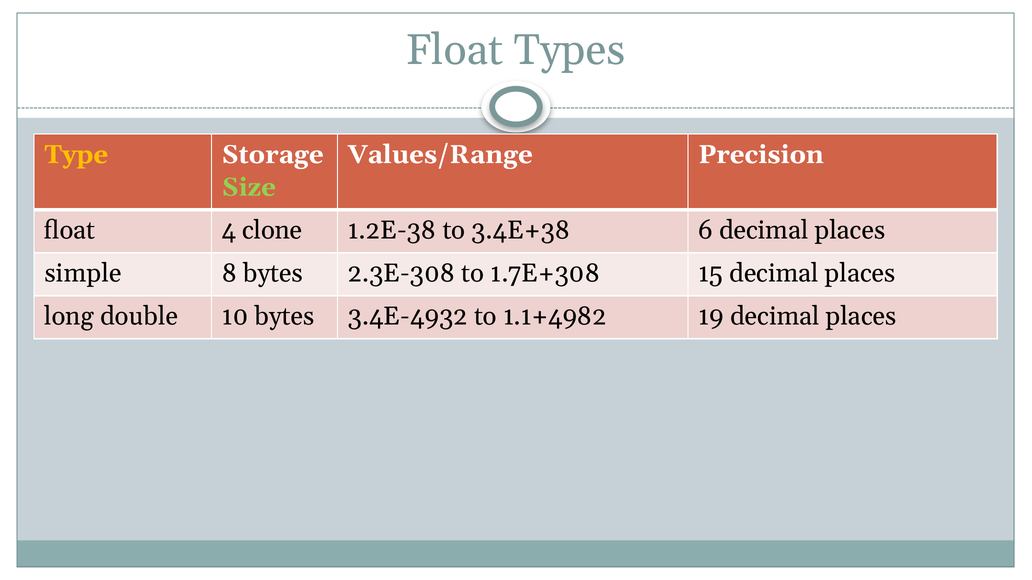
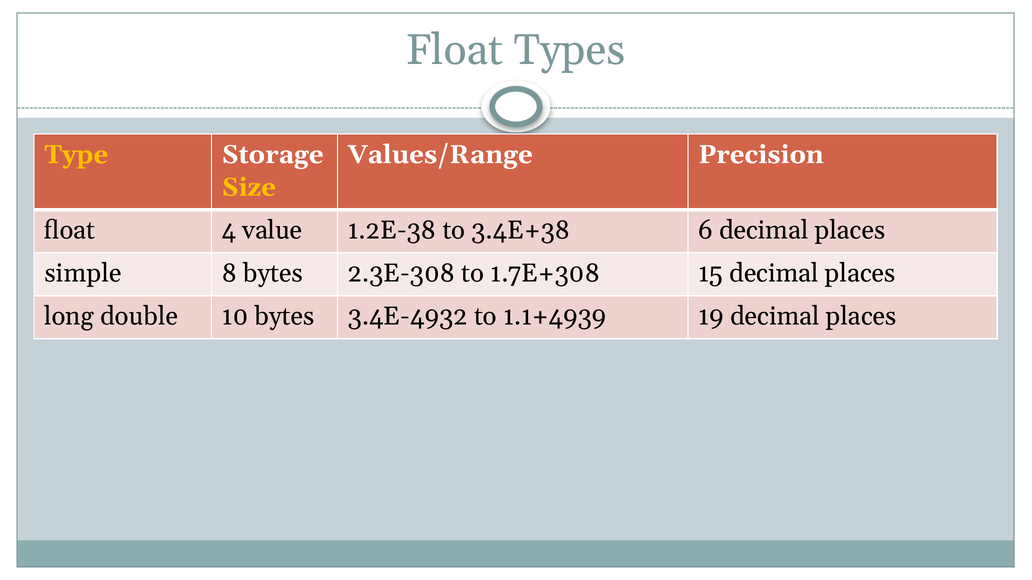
Size colour: light green -> yellow (249, 187)
clone: clone -> value (272, 230)
1.1+4982: 1.1+4982 -> 1.1+4939 (555, 316)
